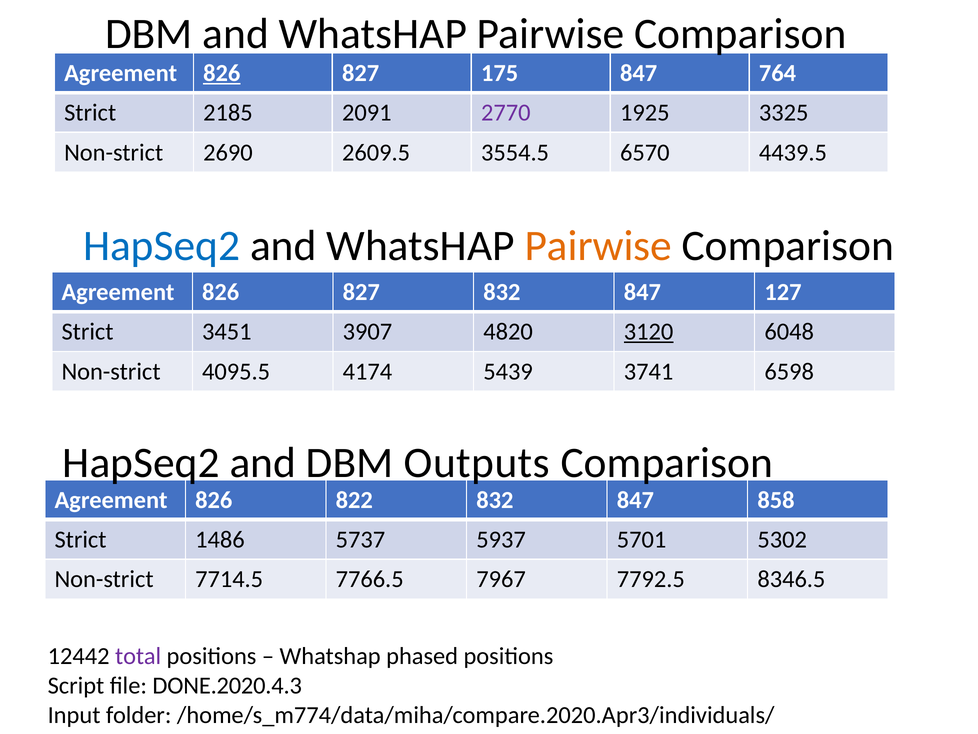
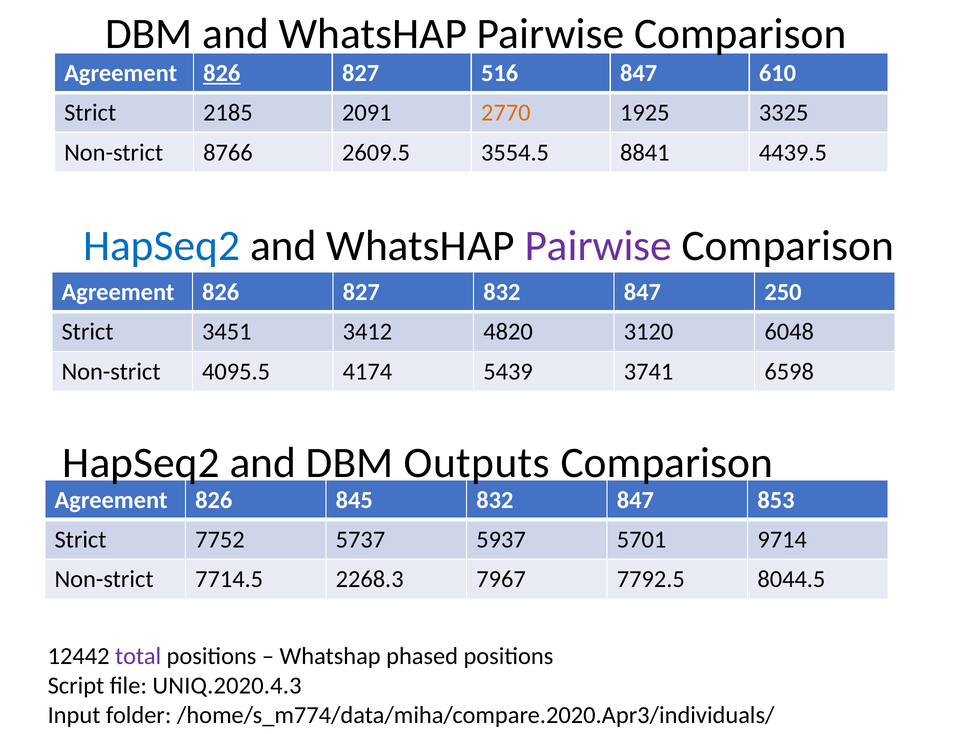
175: 175 -> 516 (500, 73)
764: 764 -> 610 (778, 73)
2770 colour: purple -> orange (506, 113)
2690: 2690 -> 8766 (228, 152)
6570: 6570 -> 8841 (645, 152)
Pairwise colour: orange -> purple (598, 246)
127: 127 -> 250 (783, 292)
3907: 3907 -> 3412 (367, 332)
3120 underline: present -> none (649, 332)
822: 822 -> 845 (354, 500)
858: 858 -> 853 (776, 500)
1486: 1486 -> 7752 (220, 539)
5302: 5302 -> 9714 (782, 539)
7766.5: 7766.5 -> 2268.3 (370, 579)
8346.5: 8346.5 -> 8044.5 (791, 579)
DONE.2020.4.3: DONE.2020.4.3 -> UNIQ.2020.4.3 (227, 685)
